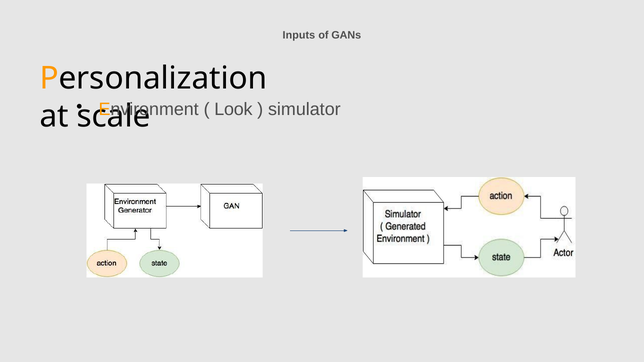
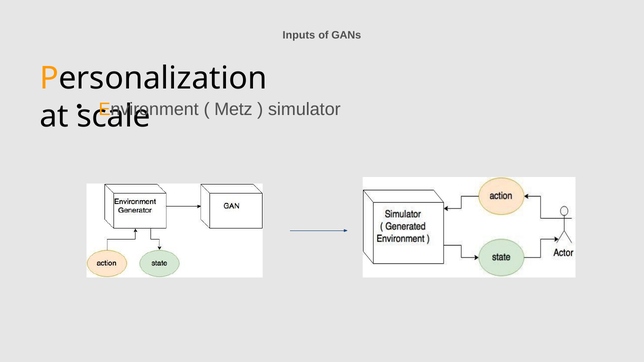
Look: Look -> Metz (233, 110)
